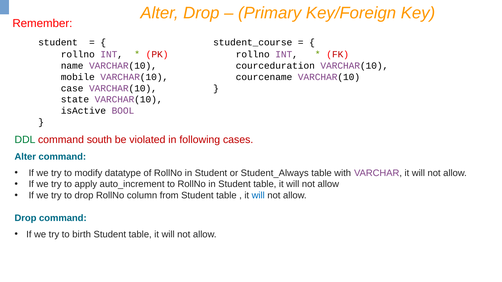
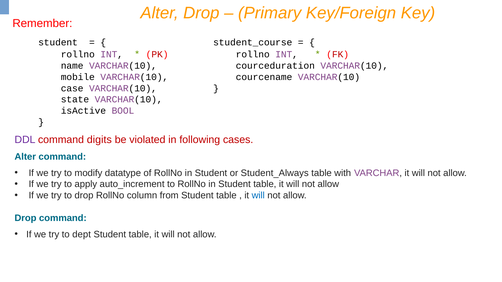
DDL colour: green -> purple (25, 140)
south: south -> digits (99, 140)
birth: birth -> dept (82, 235)
